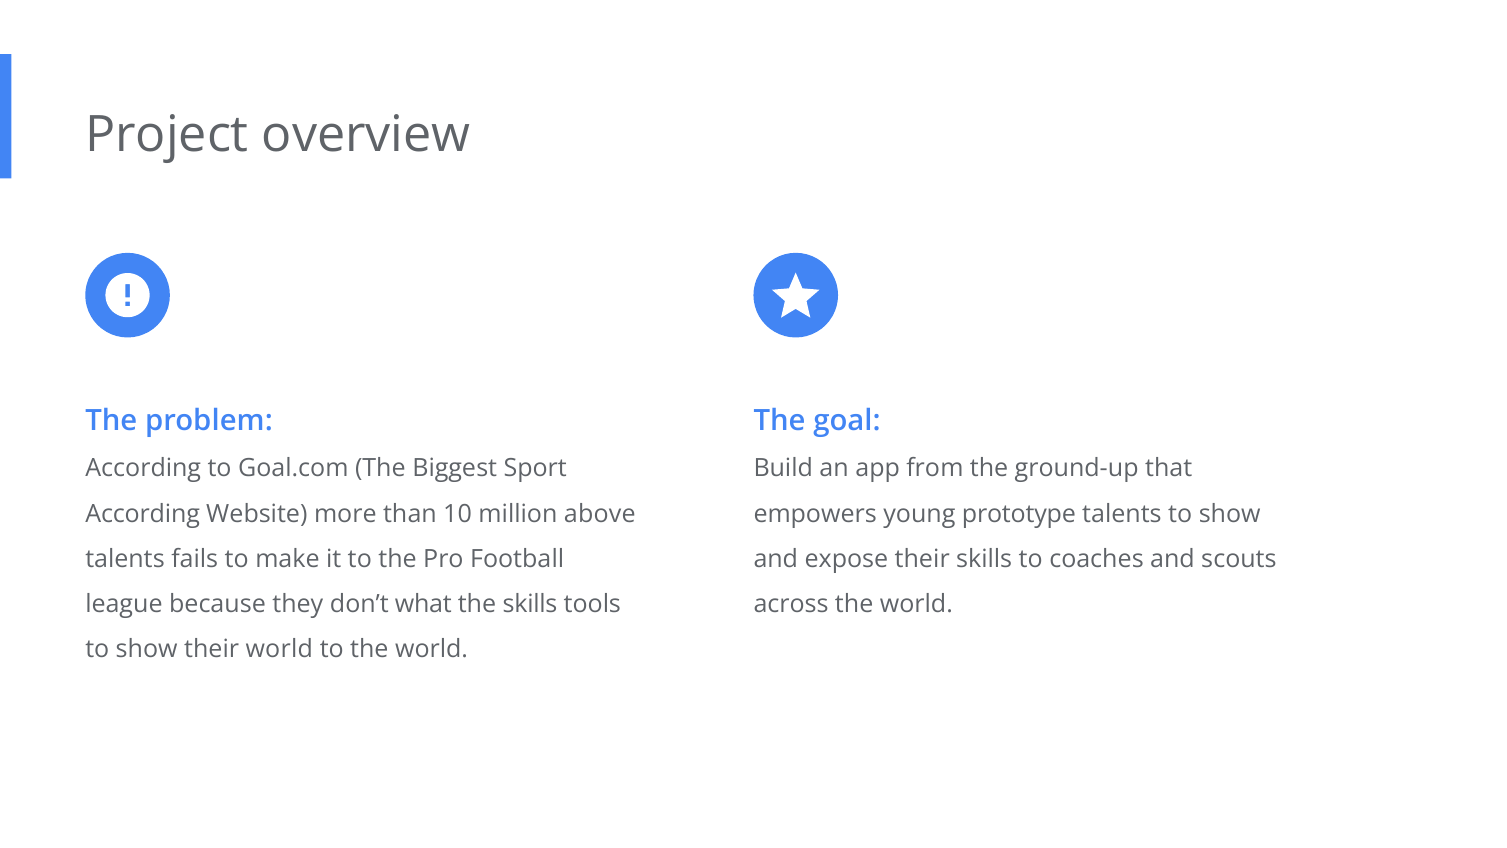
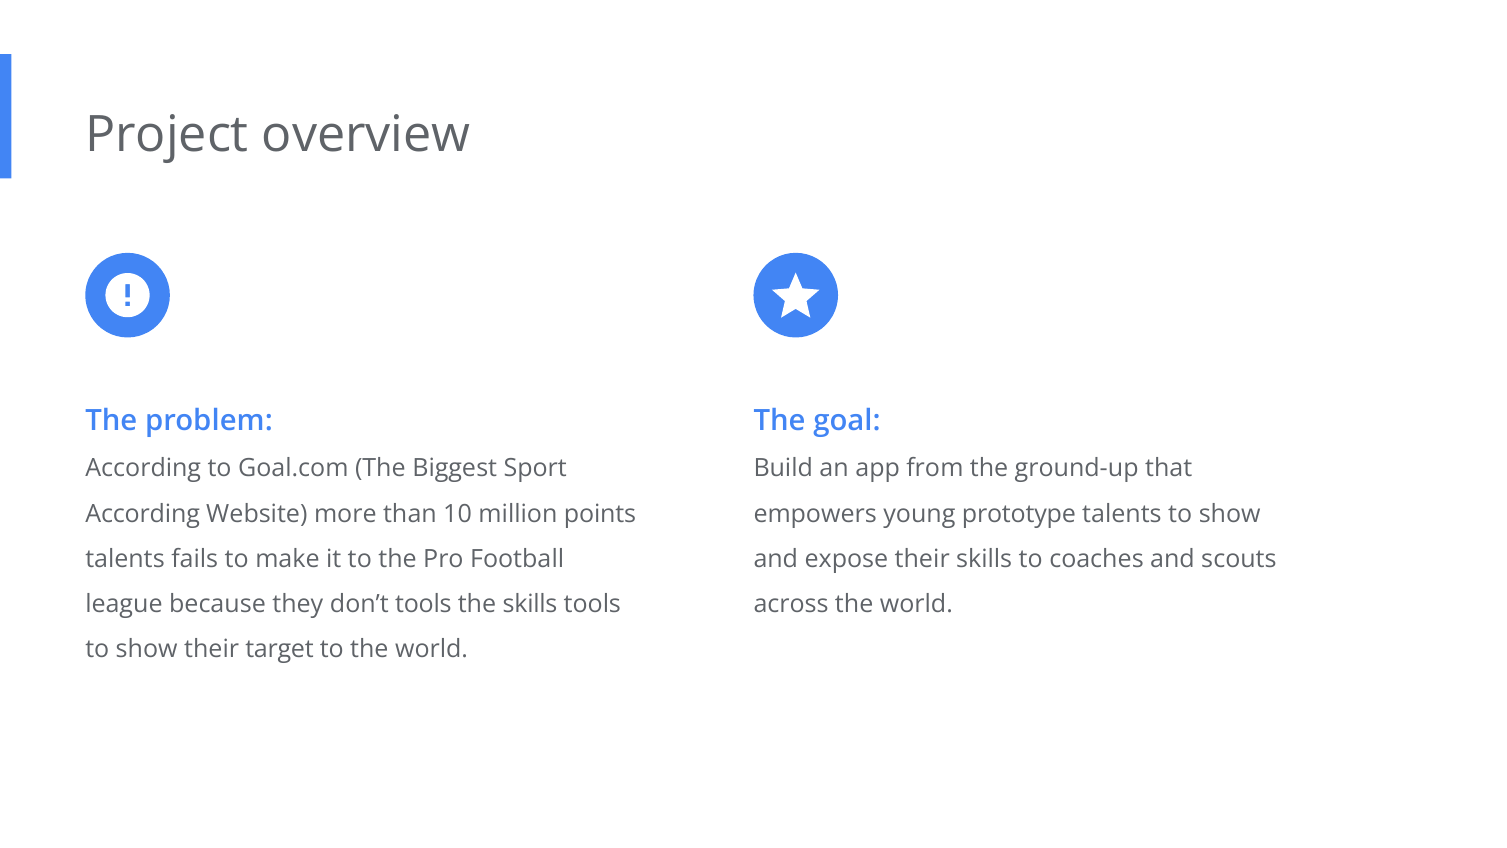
above: above -> points (600, 514)
don’t what: what -> tools (423, 604)
their world: world -> target (280, 649)
